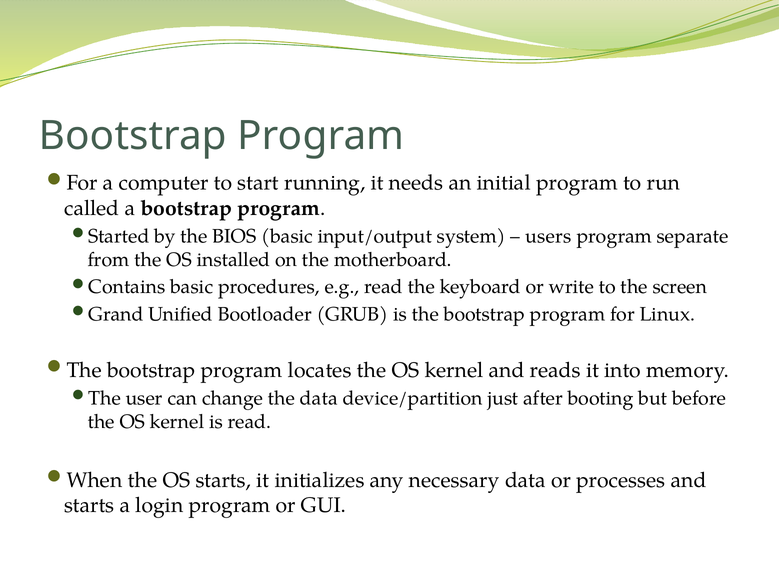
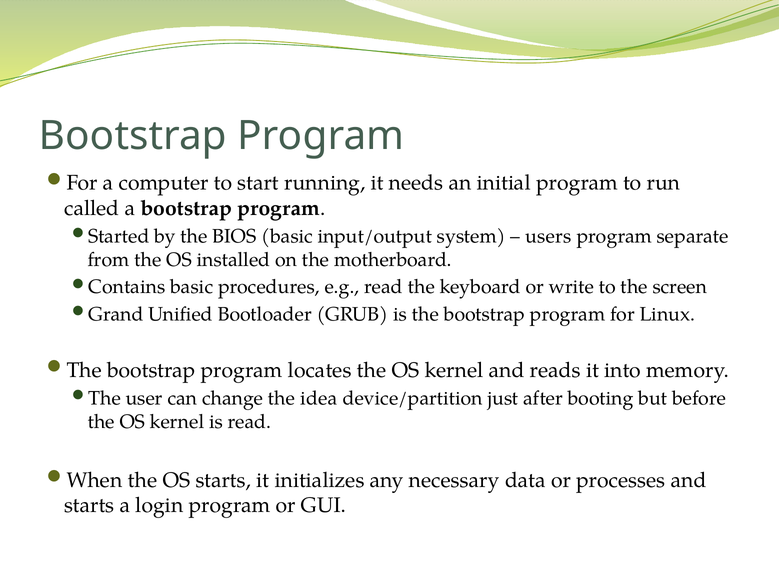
the data: data -> idea (319, 398)
